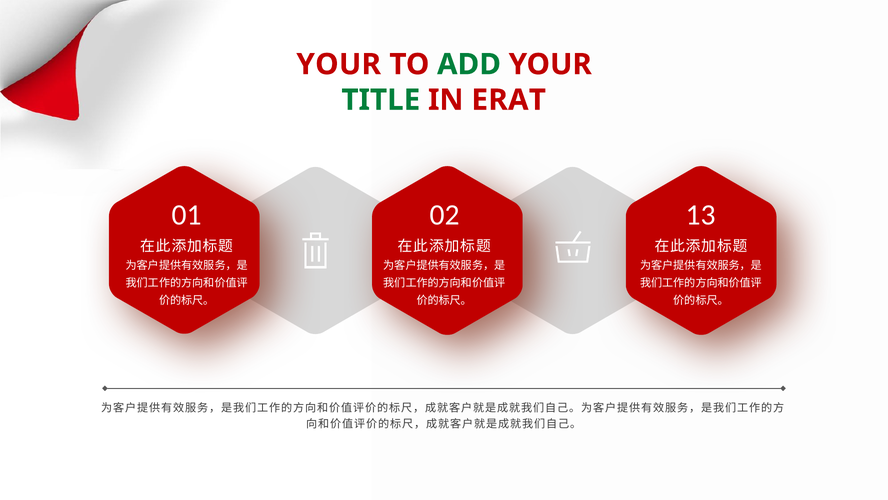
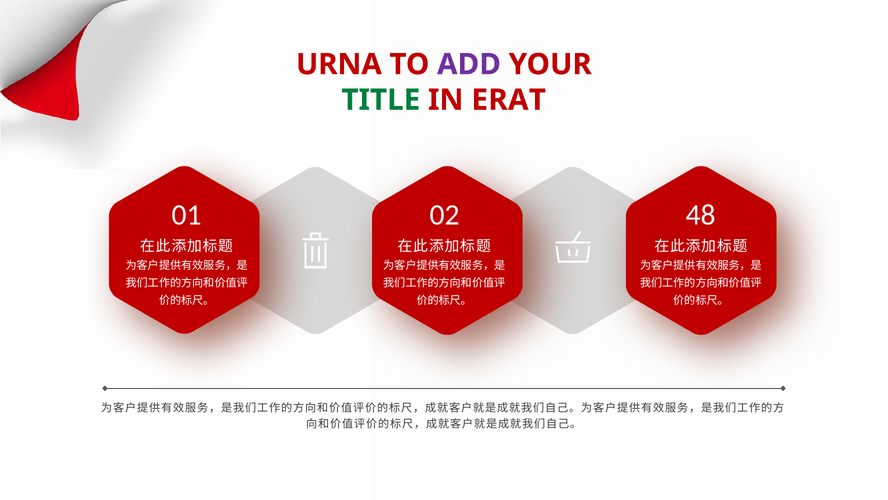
YOUR: YOUR -> URNA (339, 64)
ADD colour: green -> purple (469, 64)
13: 13 -> 48 (701, 215)
